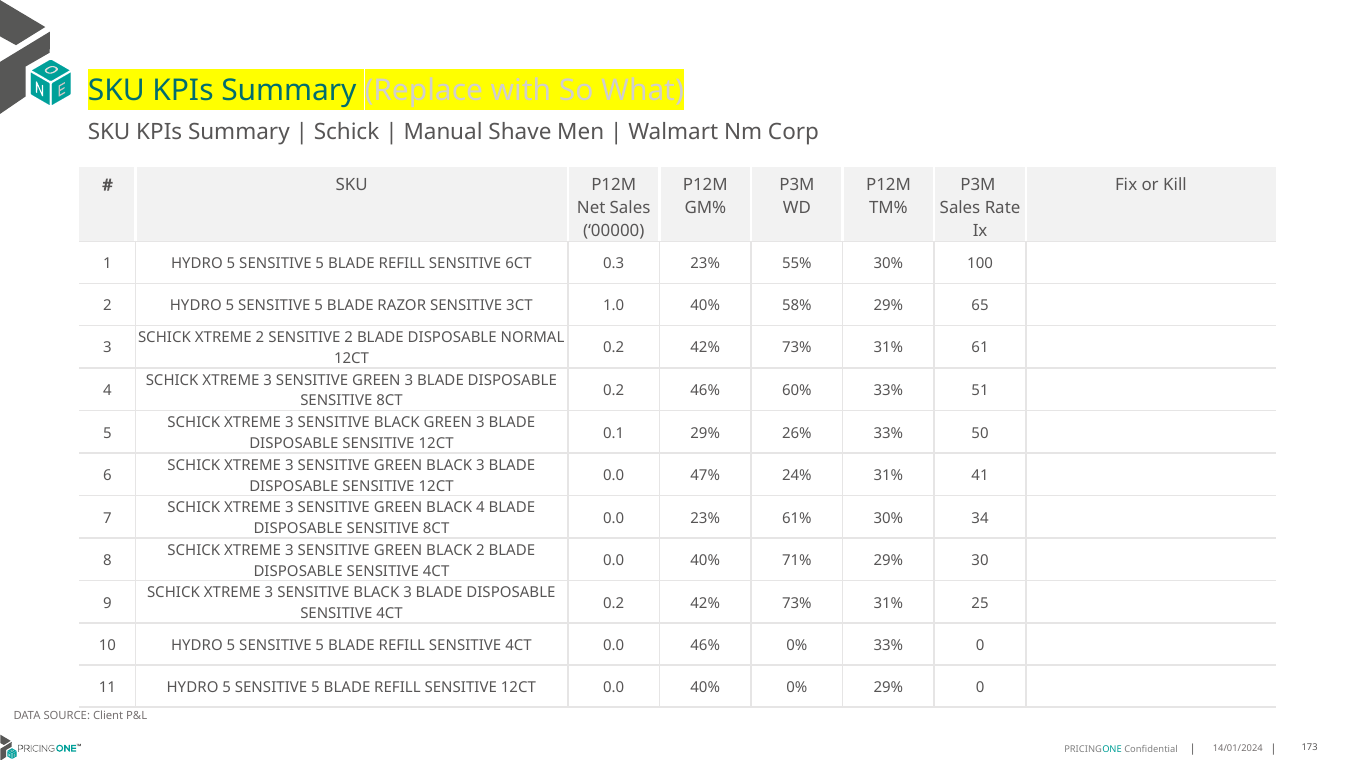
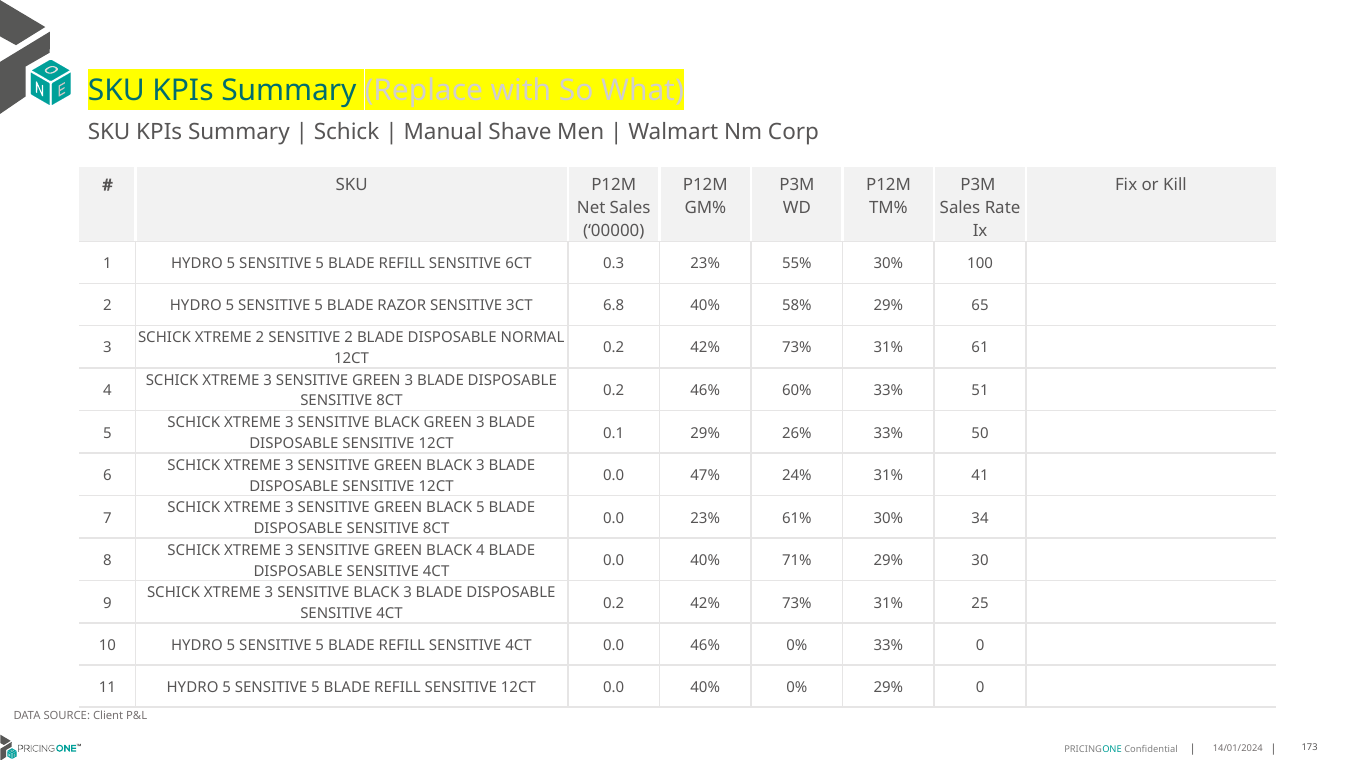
1.0: 1.0 -> 6.8 (614, 306)
BLACK 4: 4 -> 5 (480, 508)
BLACK 2: 2 -> 4 (480, 550)
